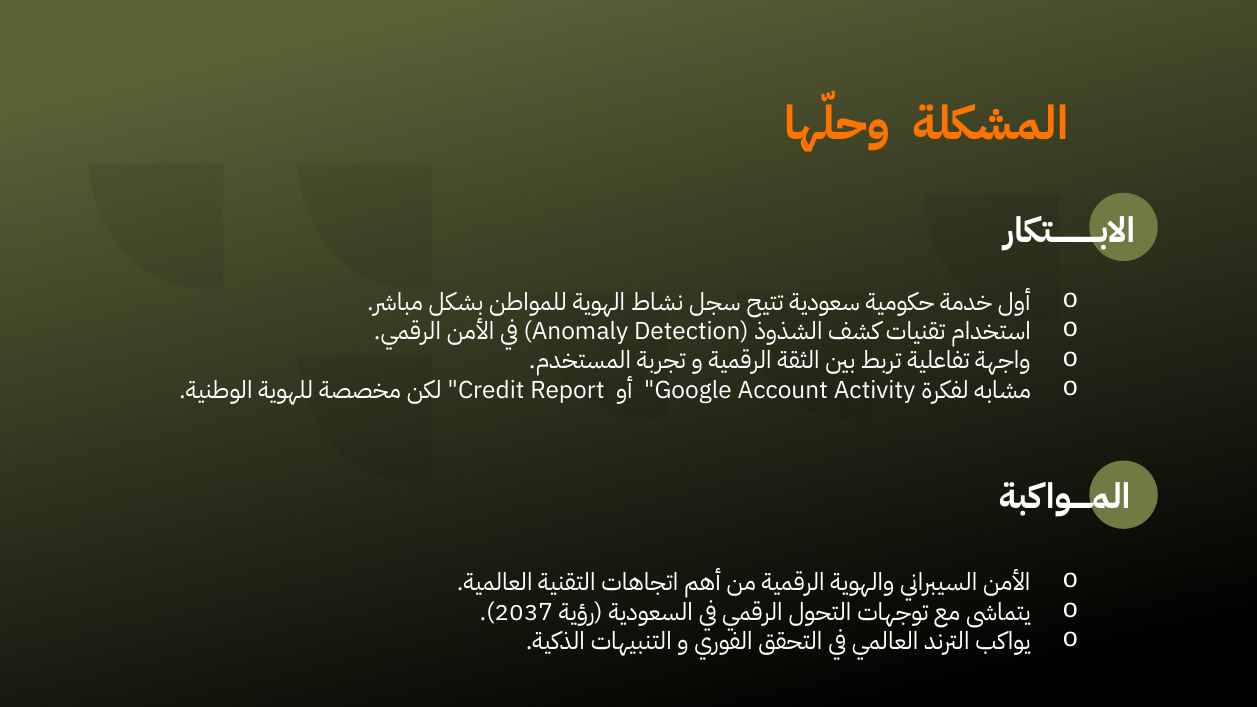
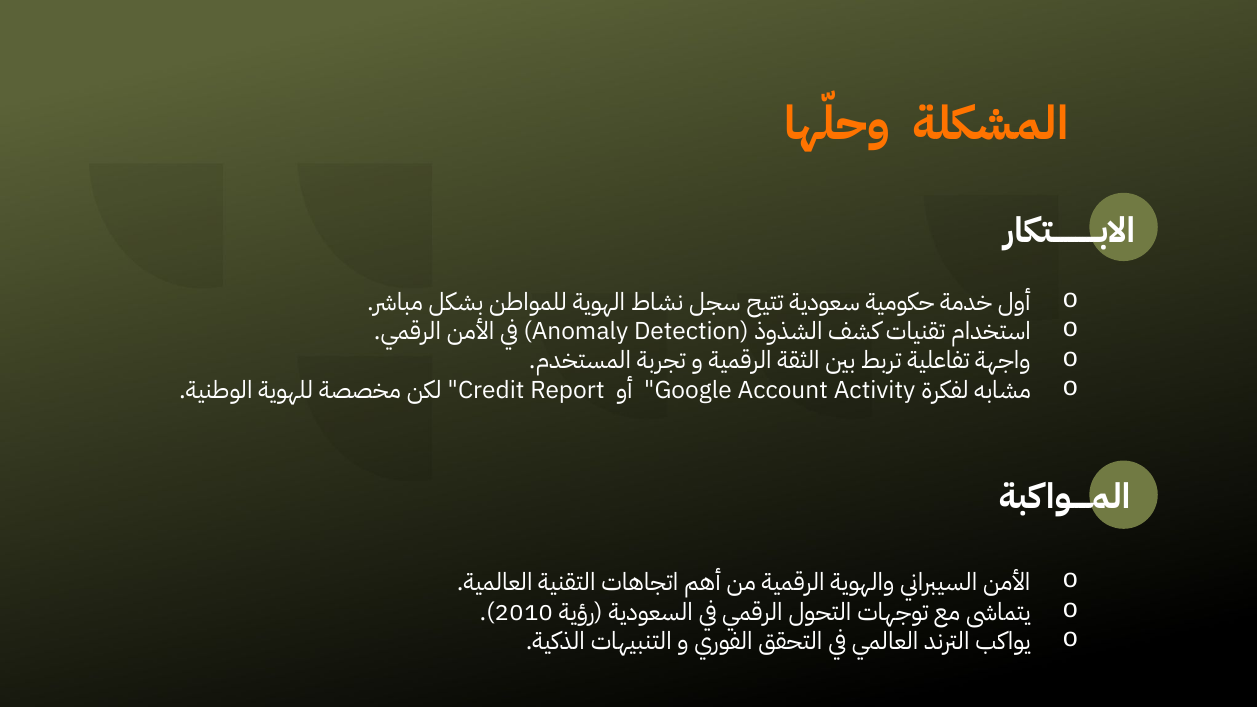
2037: 2037 -> 2010 (524, 612)
